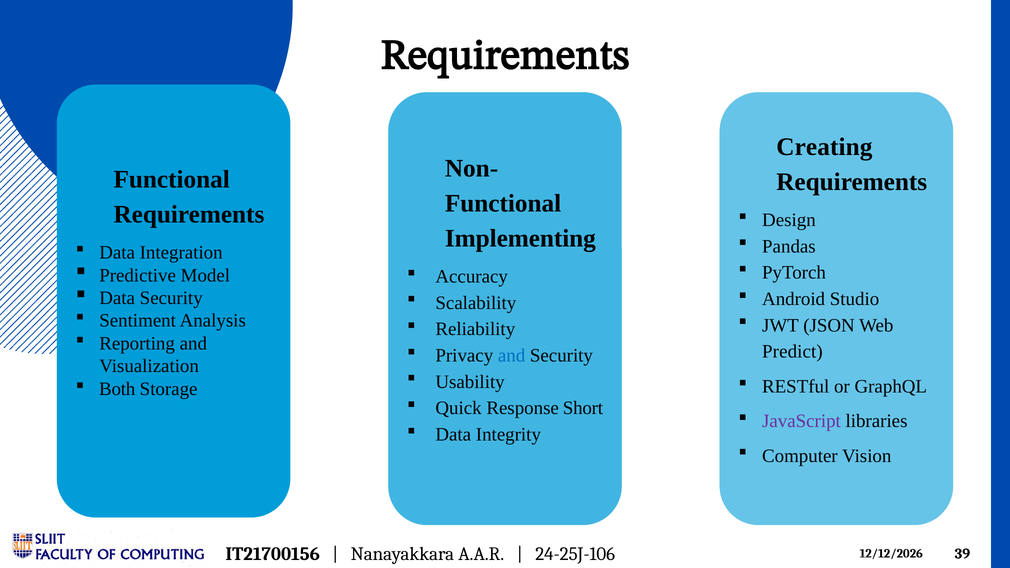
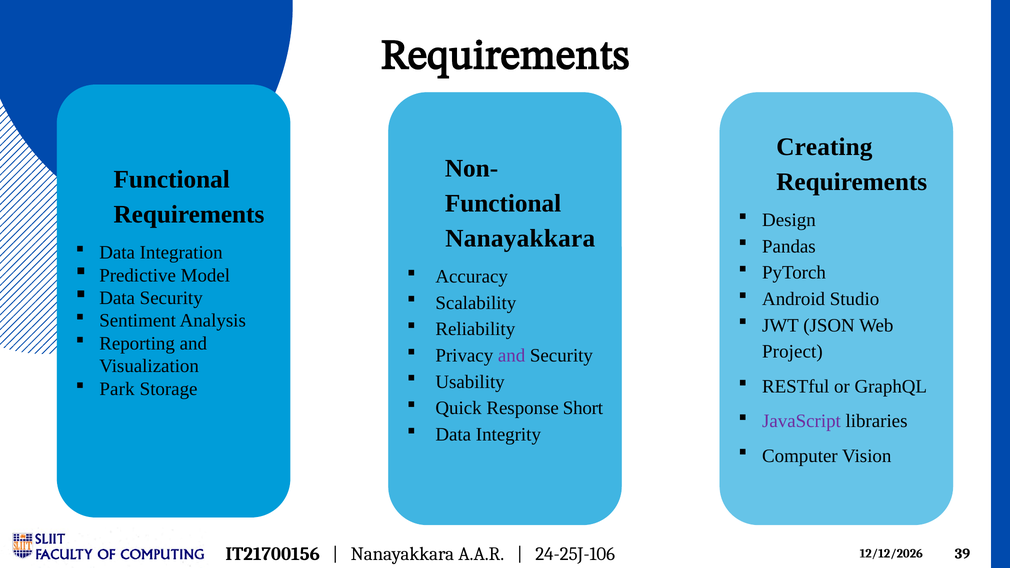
Implementing: Implementing -> Nanayakkara (520, 238)
Predict: Predict -> Project (792, 352)
and colour: blue -> purple (512, 356)
Both: Both -> Park (117, 389)
